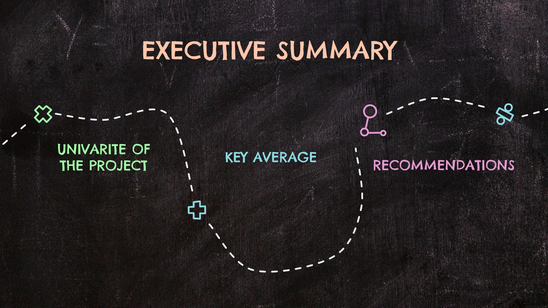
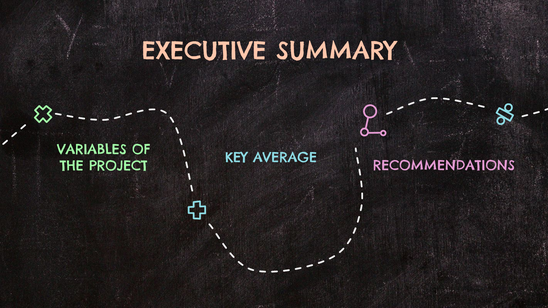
UNIVARITE: UNIVARITE -> VARIABLES (92, 150)
